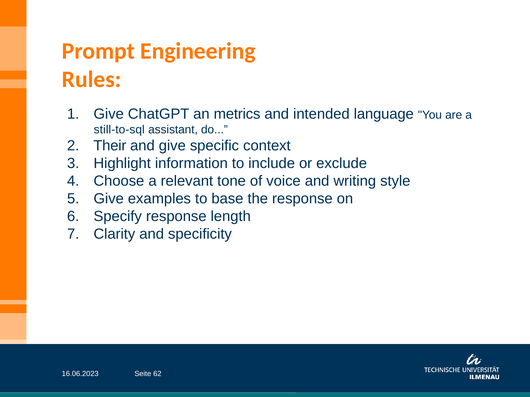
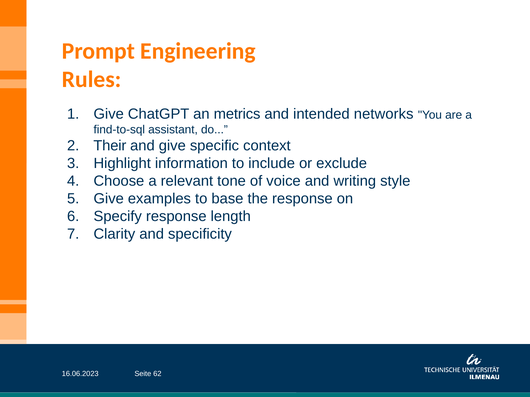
language: language -> networks (384, 114)
still-to-sql: still-to-sql -> find-to-sql (119, 130)
